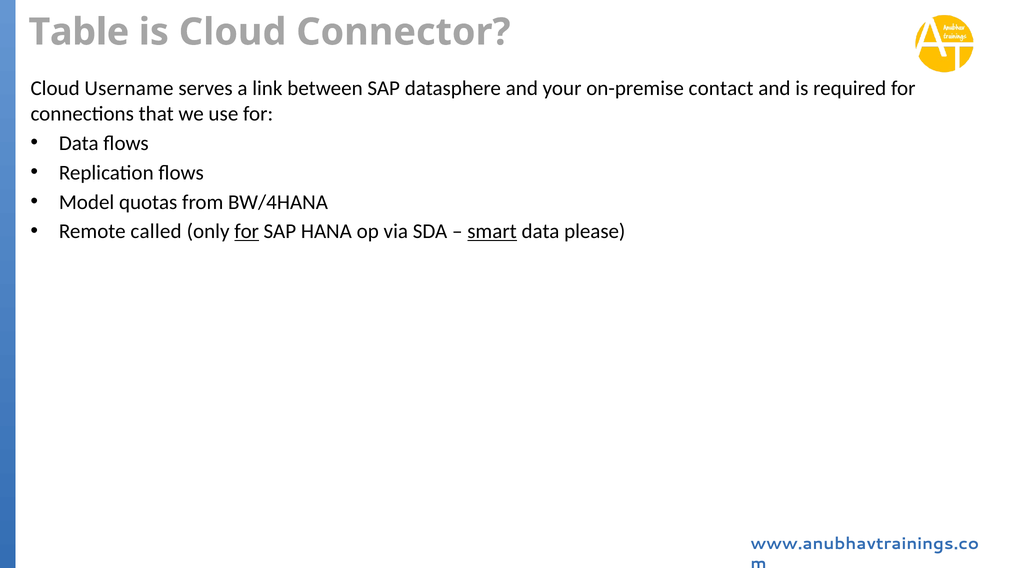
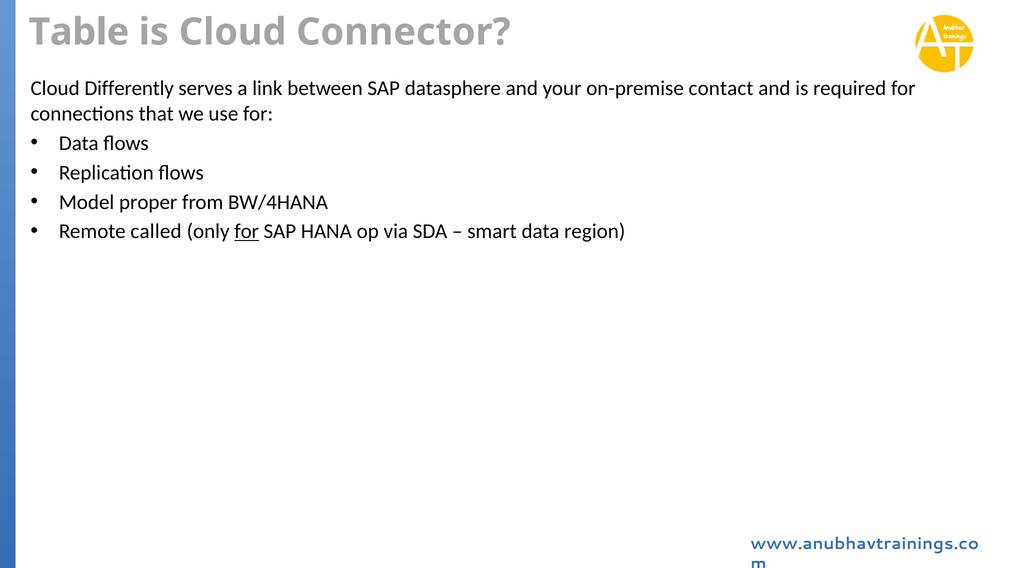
Username: Username -> Differently (129, 88)
quotas: quotas -> proper (148, 202)
smart underline: present -> none (492, 231)
please: please -> region (595, 231)
